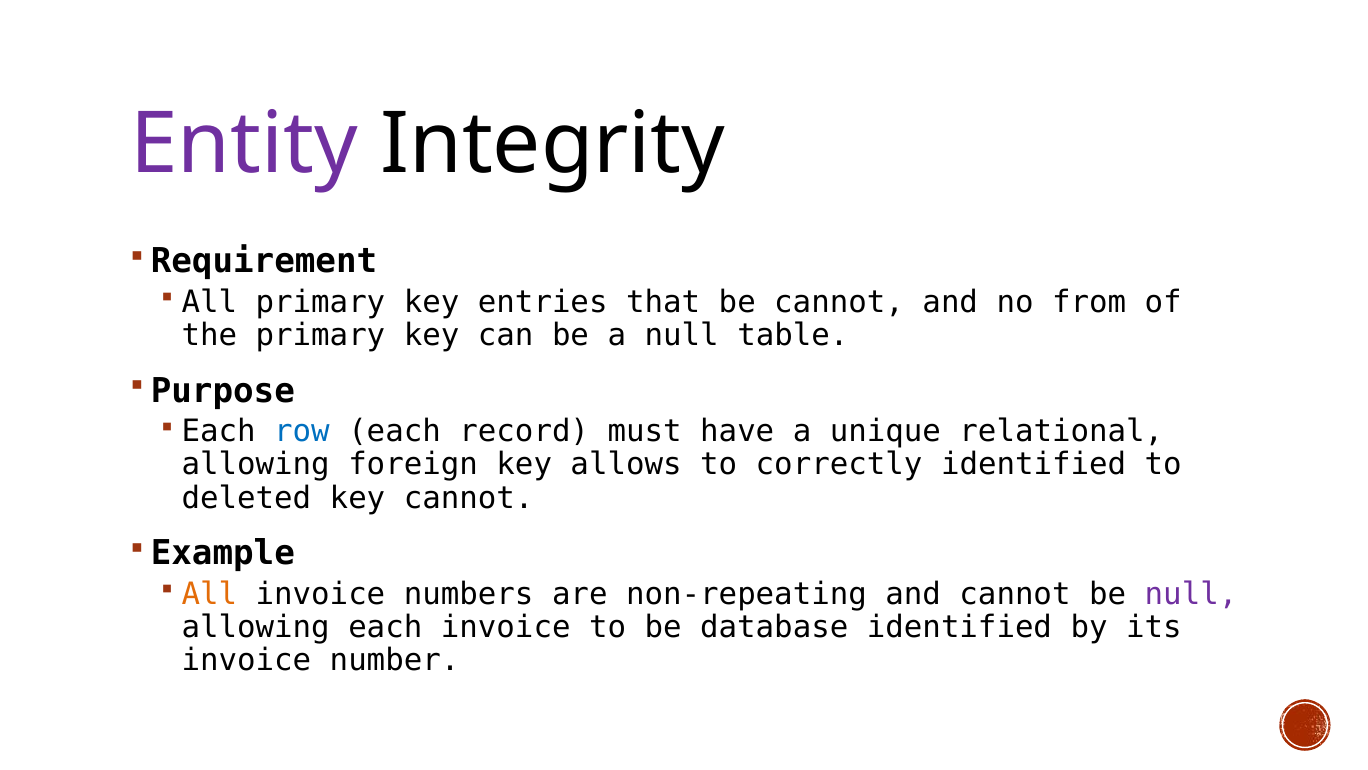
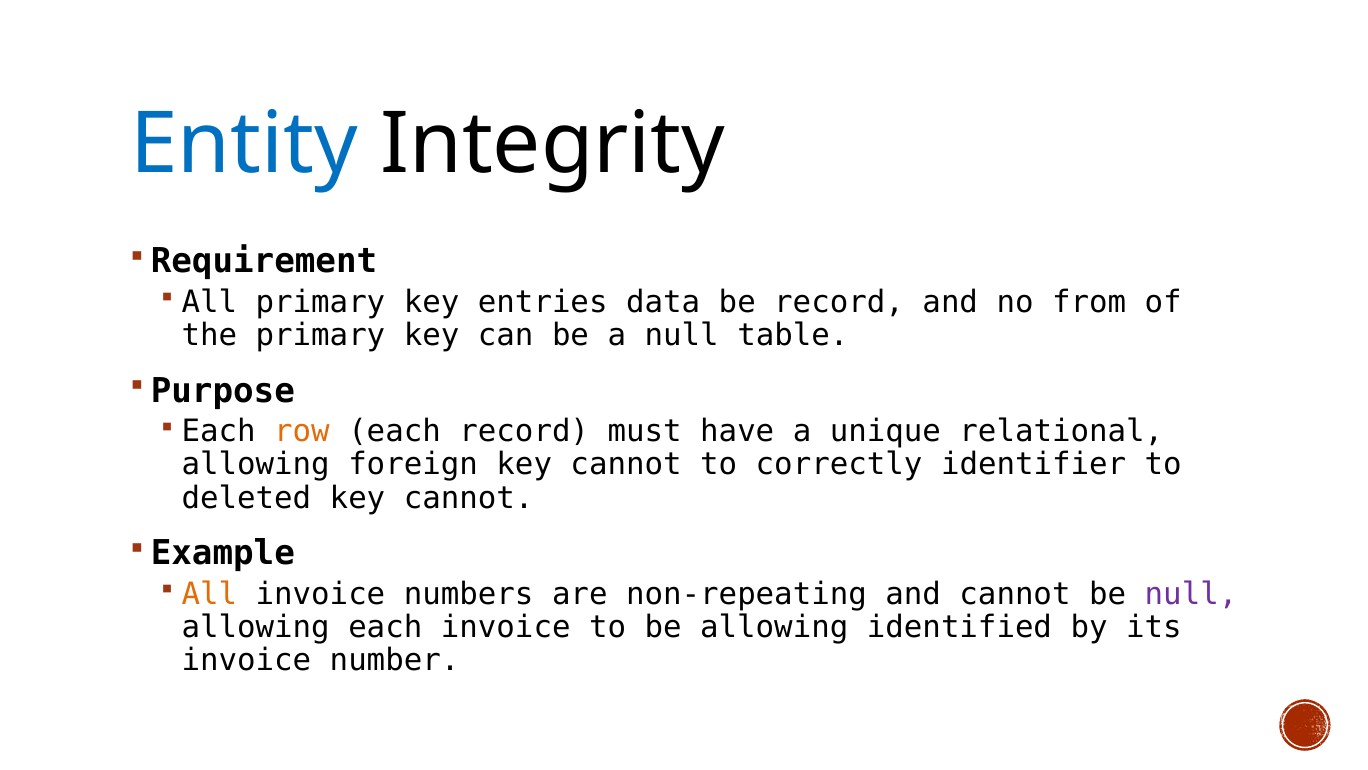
Entity colour: purple -> blue (244, 144)
that: that -> data (663, 302)
be cannot: cannot -> record (839, 302)
row colour: blue -> orange (302, 431)
foreign key allows: allows -> cannot (626, 465)
correctly identified: identified -> identifier (1034, 465)
be database: database -> allowing (774, 627)
